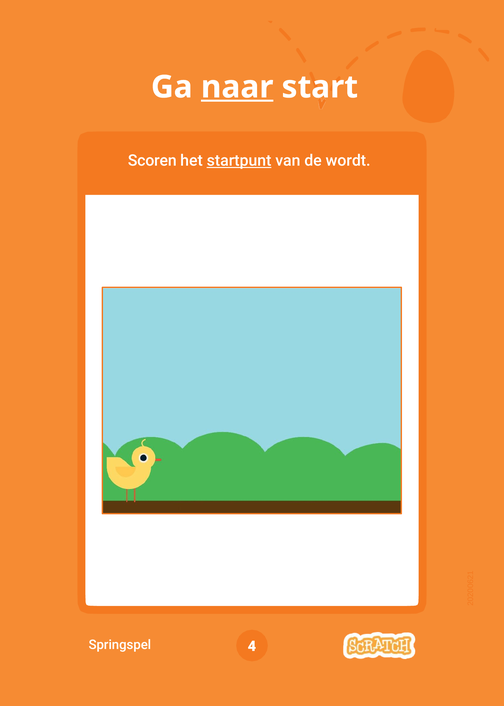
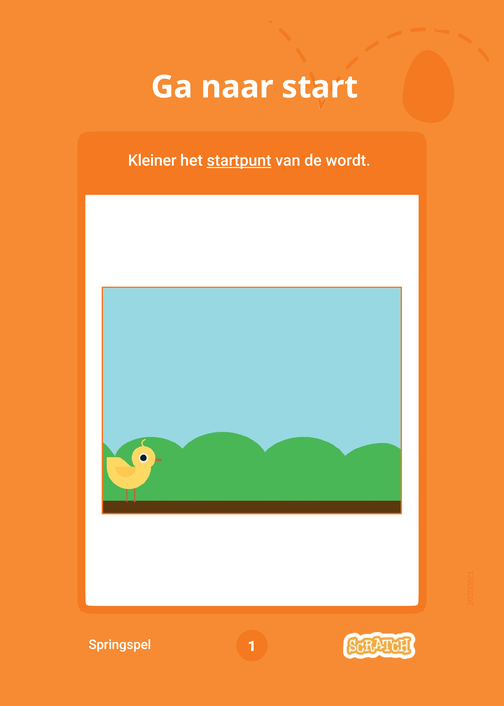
naar underline: present -> none (237, 87)
Scoren: Scoren -> Kleiner (152, 161)
Springspel 4: 4 -> 1 (252, 646)
